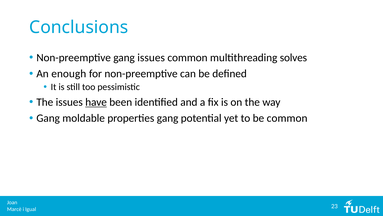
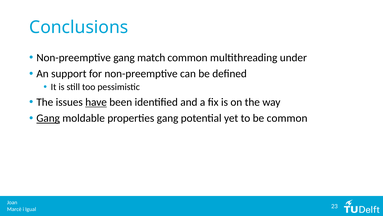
gang issues: issues -> match (151, 58)
solves: solves -> under (293, 58)
enough: enough -> support (69, 74)
Gang underline: none -> present (48, 118)
